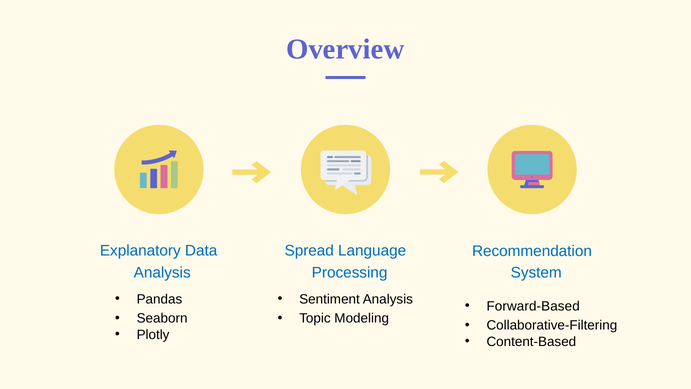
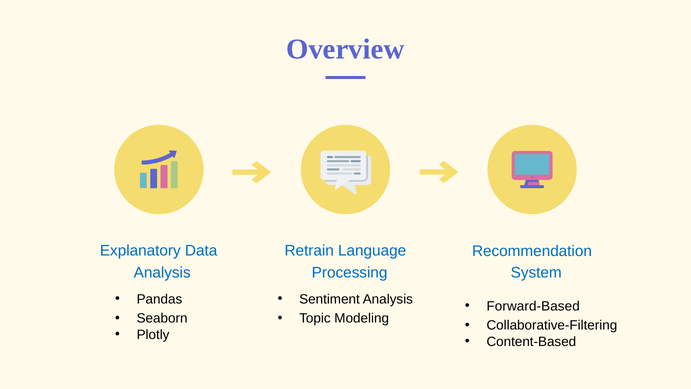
Spread: Spread -> Retrain (309, 251)
